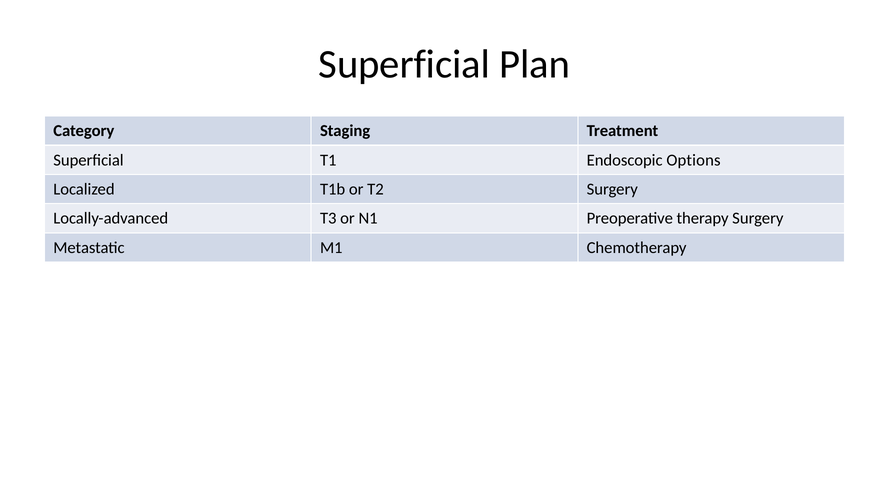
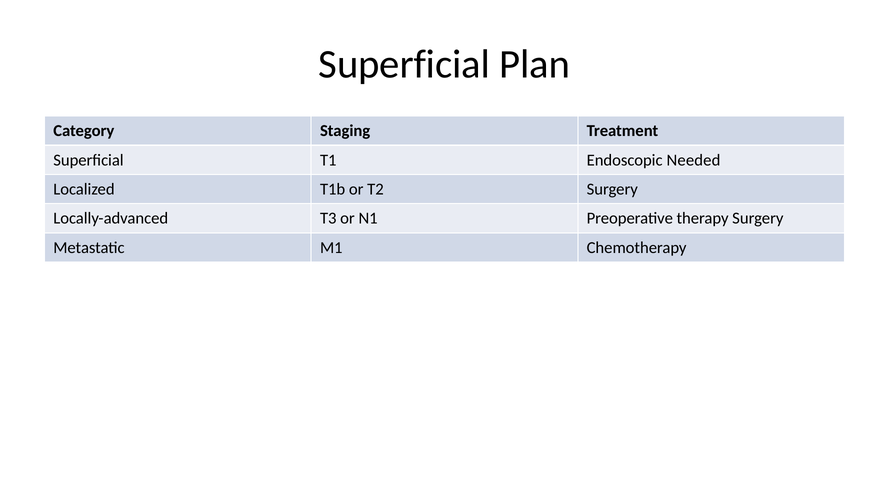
Options: Options -> Needed (693, 160)
